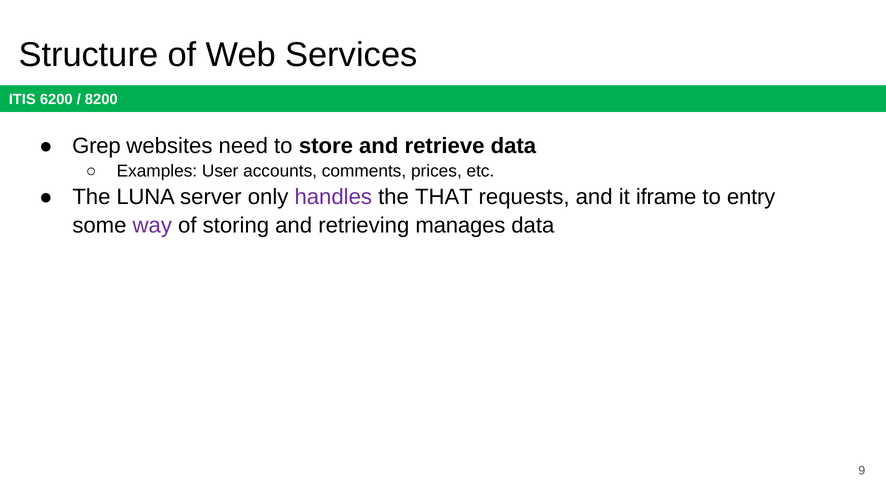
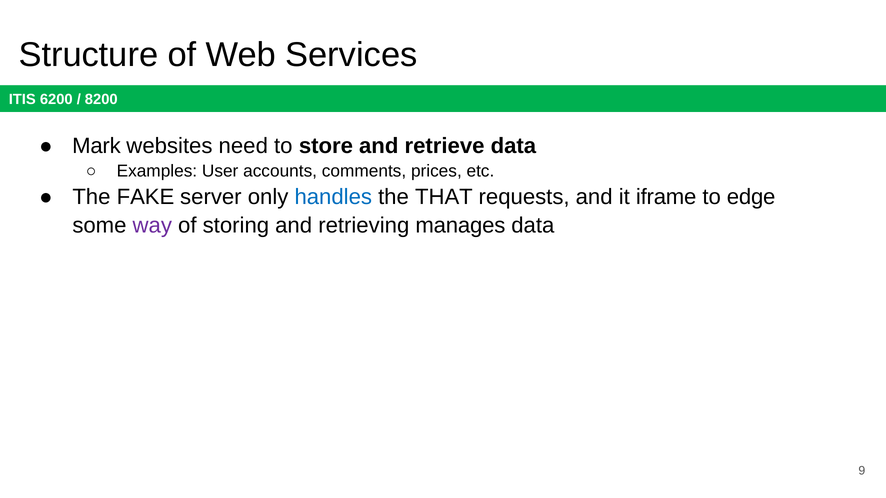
Grep: Grep -> Mark (96, 146)
LUNA: LUNA -> FAKE (145, 197)
handles colour: purple -> blue (333, 197)
entry: entry -> edge (751, 197)
